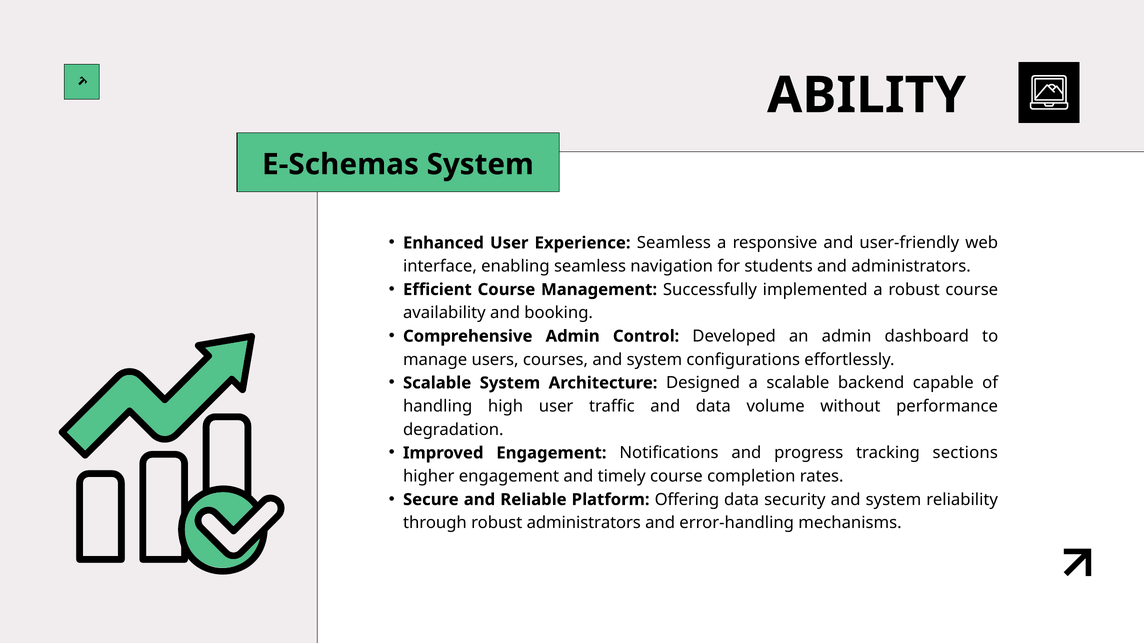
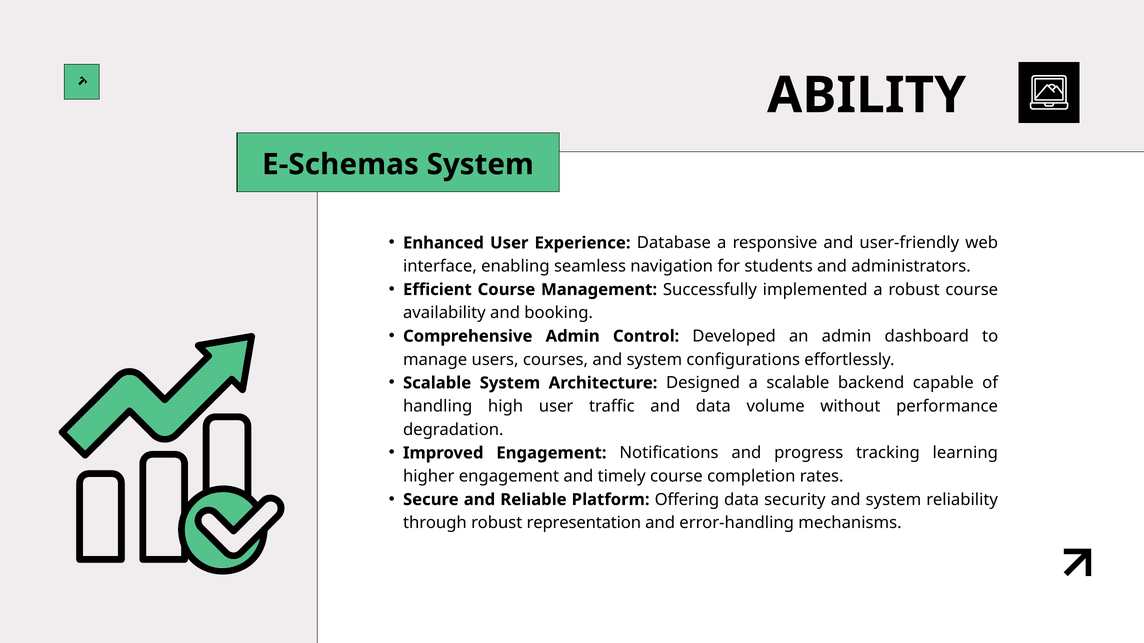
Experience Seamless: Seamless -> Database (674, 243)
sections: sections -> learning (965, 453)
robust administrators: administrators -> representation (584, 523)
